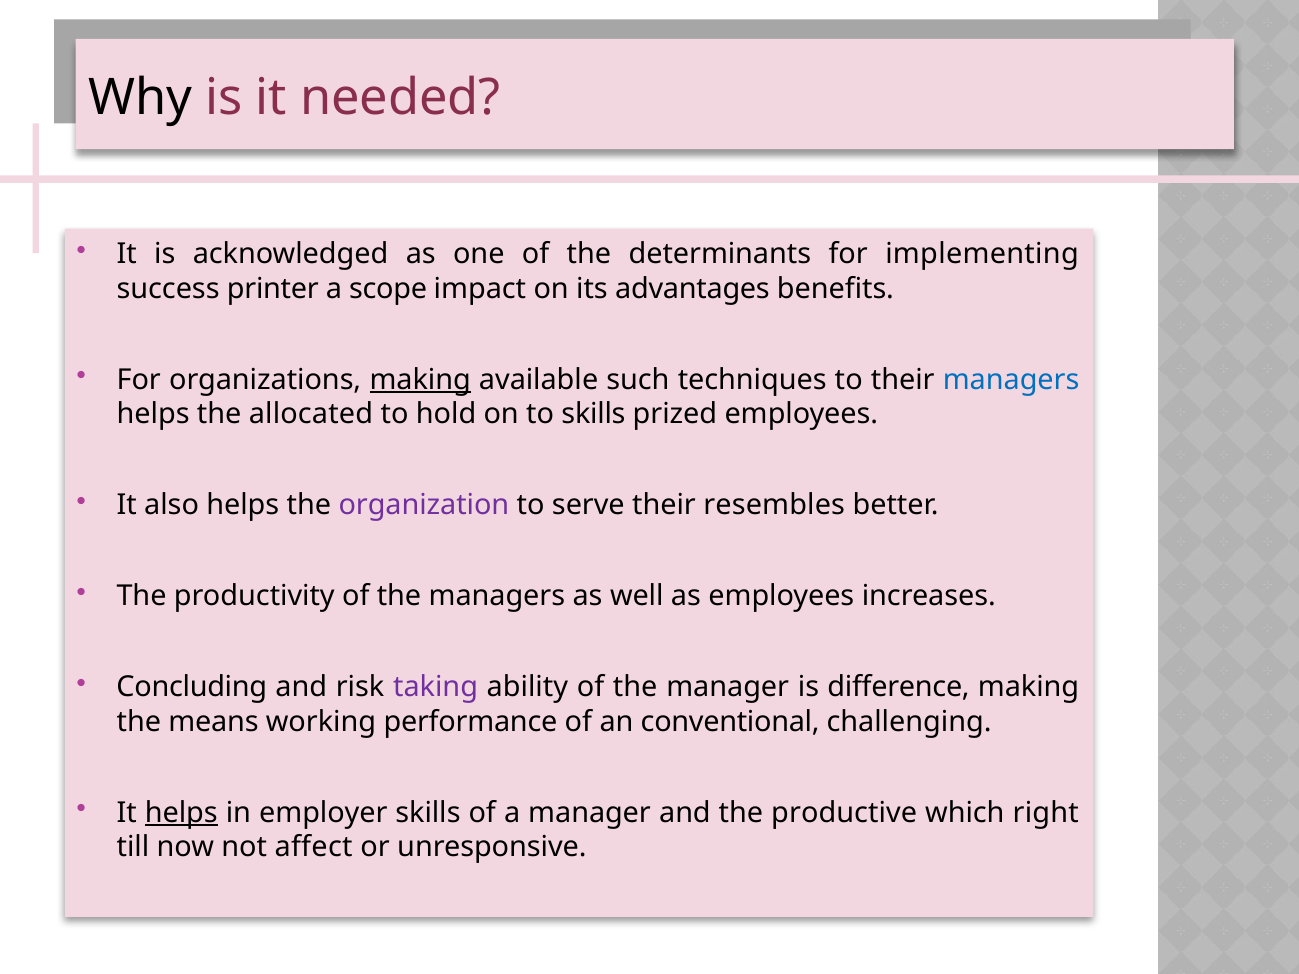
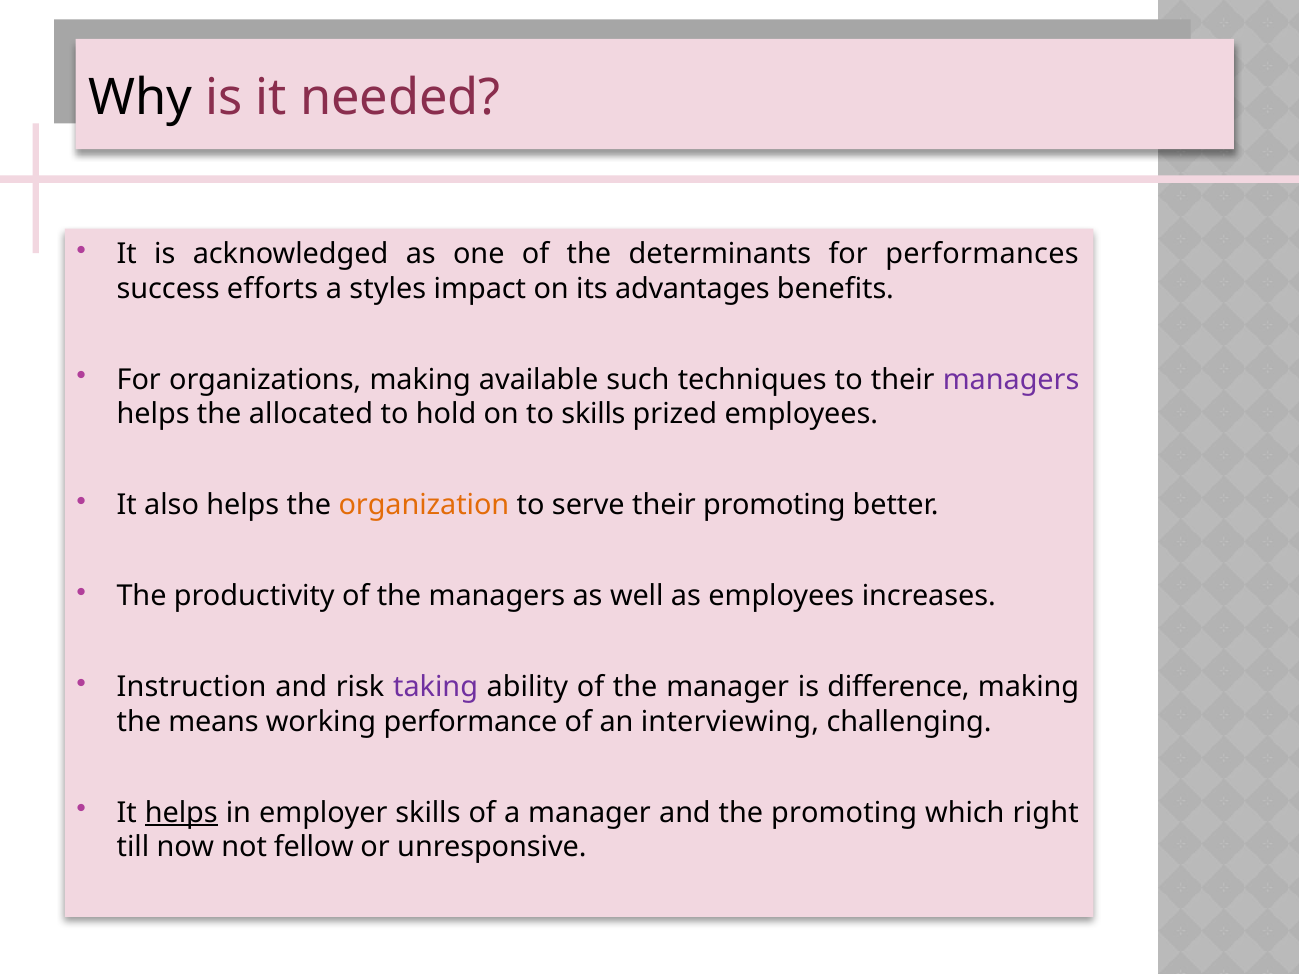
implementing: implementing -> performances (982, 254)
printer: printer -> efforts (273, 289)
scope: scope -> styles (388, 289)
making underline: present -> none (420, 380)
managers colour: blue -> purple (1011, 380)
organization colour: purple -> orange (424, 505)
their resembles: resembles -> promoting (774, 505)
Concluding: Concluding -> Instruction (192, 687)
conventional: conventional -> interviewing (730, 722)
the productive: productive -> promoting (844, 813)
affect: affect -> fellow (314, 848)
